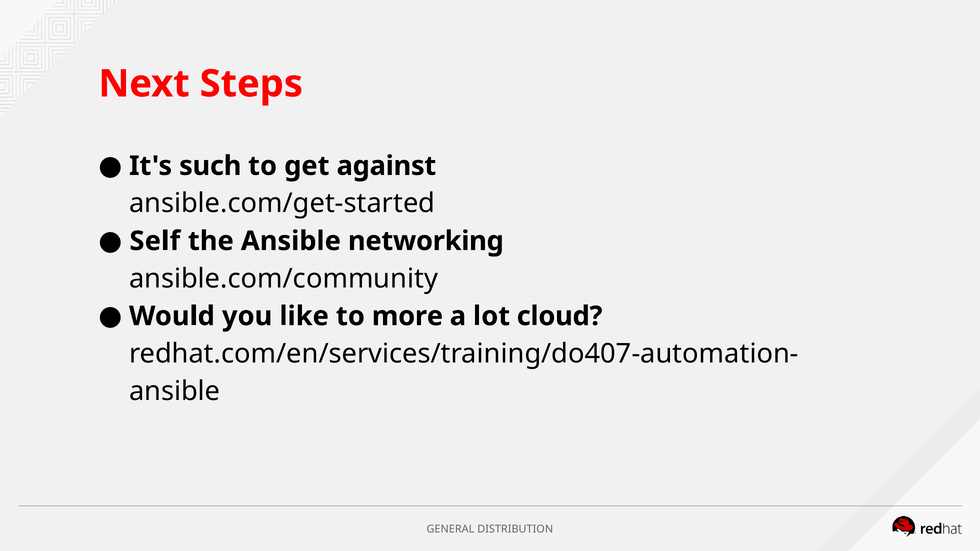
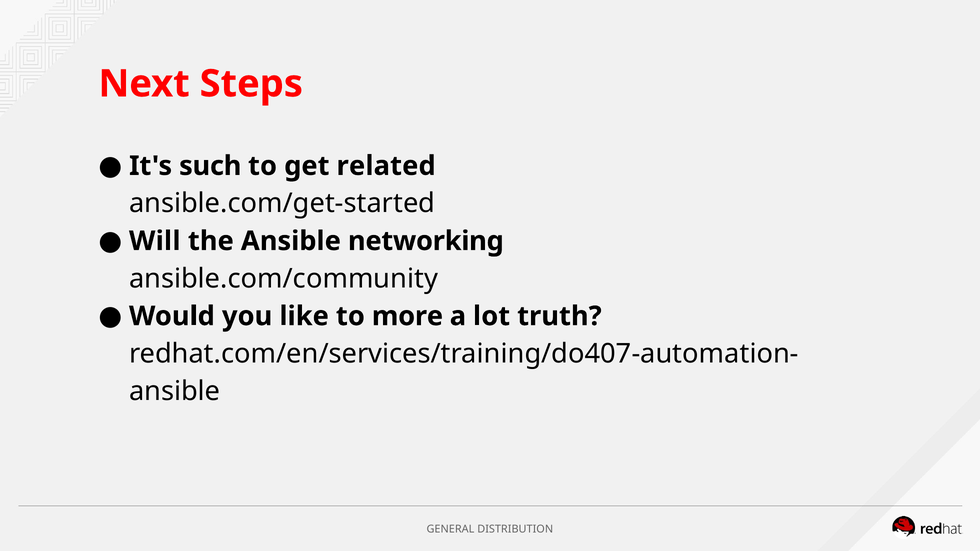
against: against -> related (386, 166)
Self: Self -> Will (155, 241)
cloud: cloud -> truth (559, 316)
